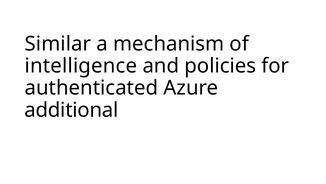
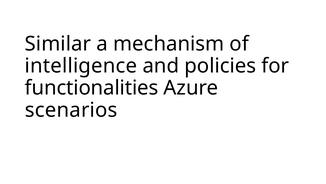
authenticated: authenticated -> functionalities (91, 88)
additional: additional -> scenarios (71, 110)
